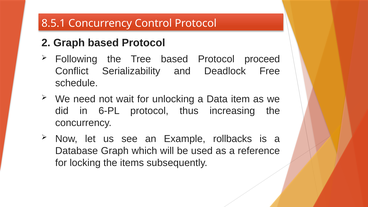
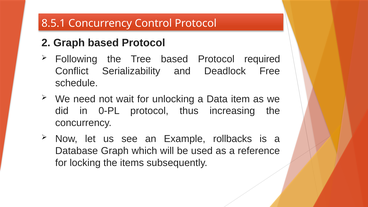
proceed: proceed -> required (262, 59)
6-PL: 6-PL -> 0-PL (109, 111)
